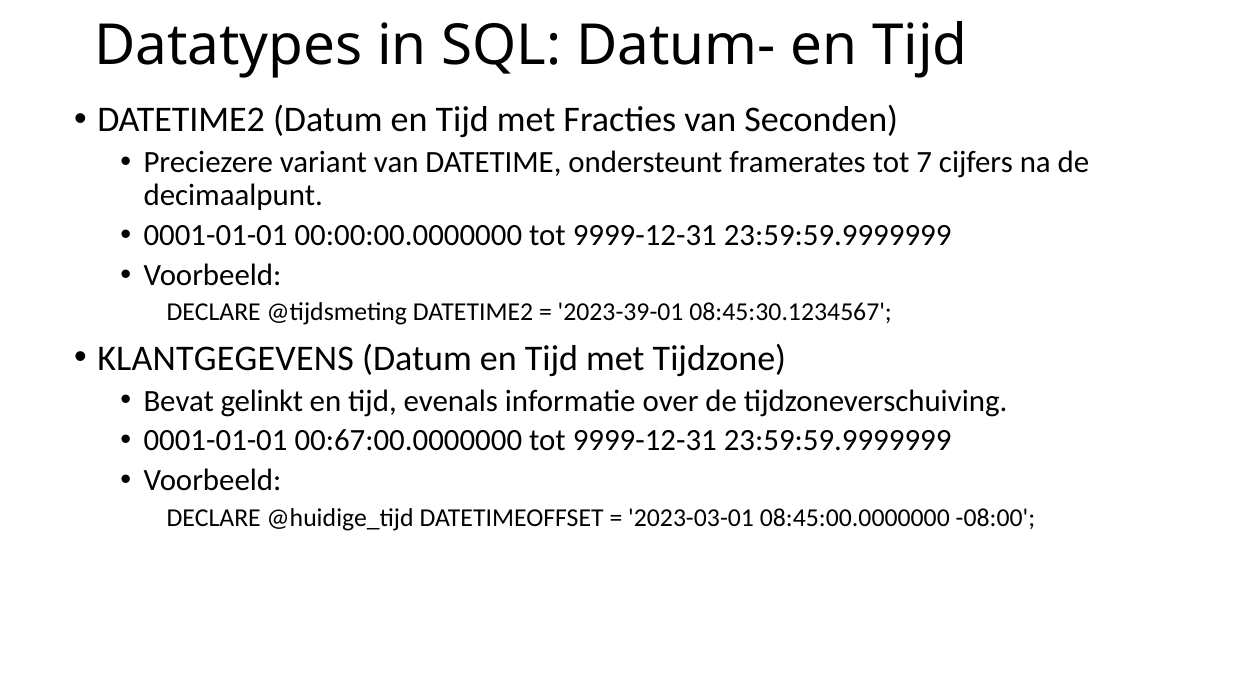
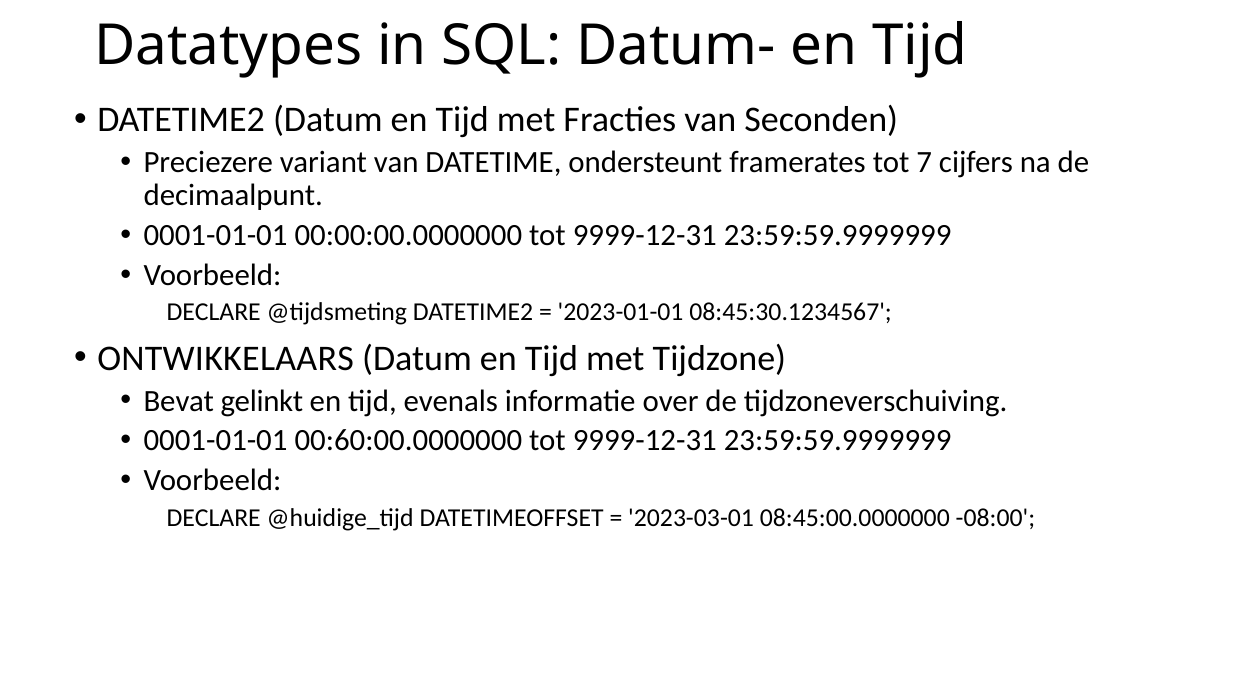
2023-39-01: 2023-39-01 -> 2023-01-01 (621, 312)
KLANTGEGEVENS: KLANTGEGEVENS -> ONTWIKKELAARS (226, 358)
00:67:00.0000000: 00:67:00.0000000 -> 00:60:00.0000000 (408, 440)
